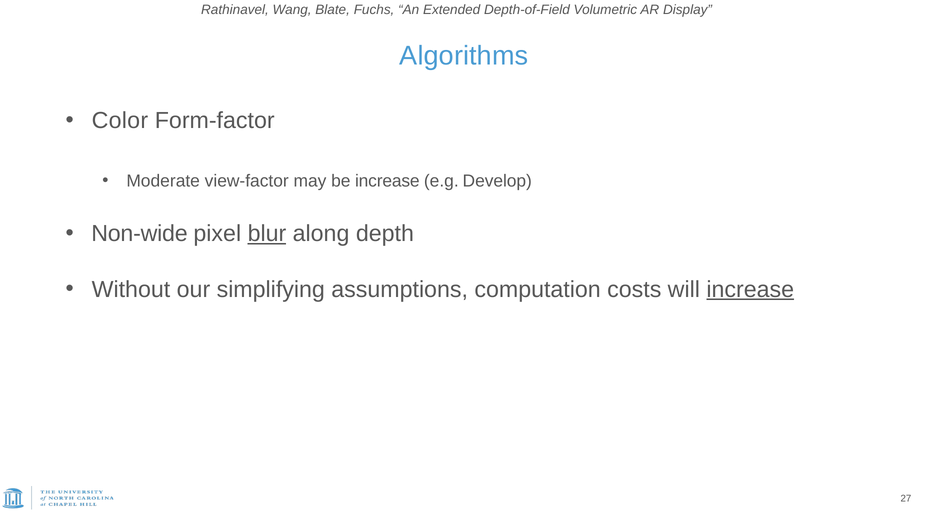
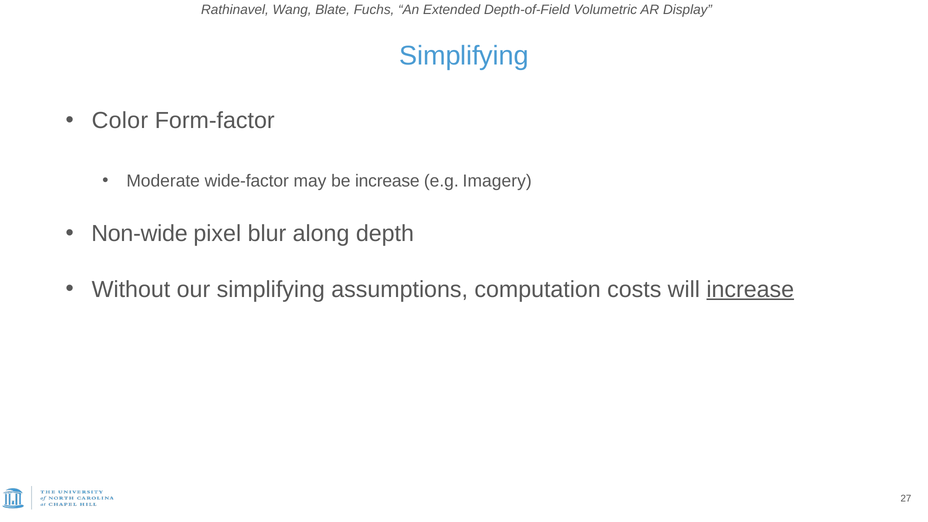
Algorithms: Algorithms -> Simplifying (464, 56)
view-factor: view-factor -> wide-factor (247, 181)
Develop: Develop -> Imagery (497, 181)
blur underline: present -> none (267, 234)
